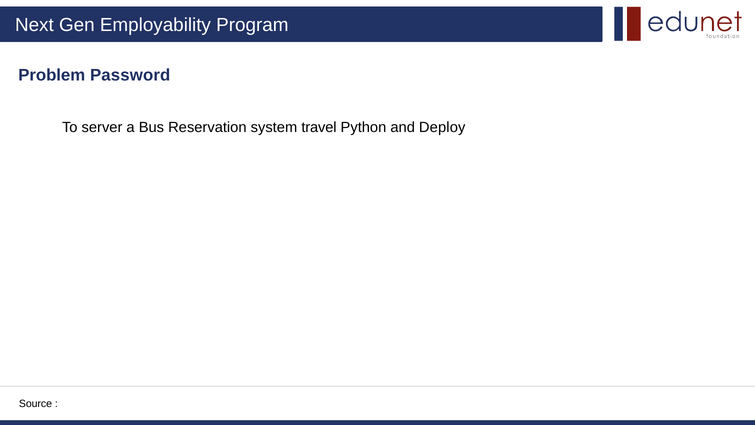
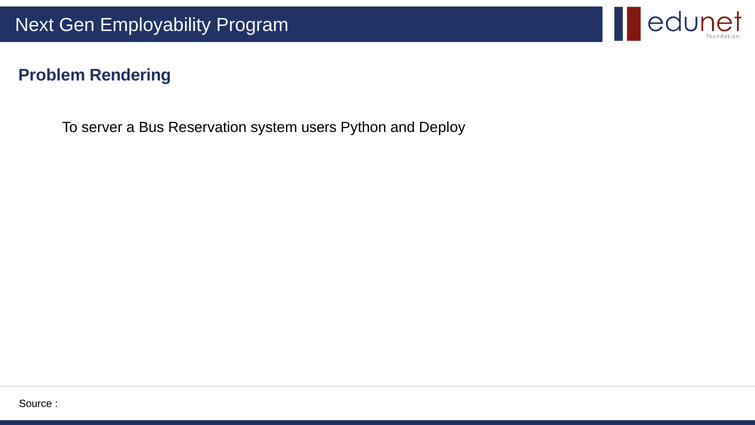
Password: Password -> Rendering (130, 75)
travel: travel -> users (319, 127)
